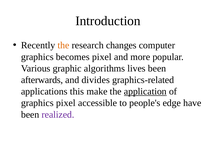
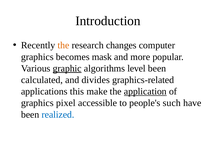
becomes pixel: pixel -> mask (102, 57)
graphic underline: none -> present (67, 68)
lives: lives -> level (137, 68)
afterwards: afterwards -> calculated (42, 80)
edge: edge -> such (172, 103)
realized colour: purple -> blue (58, 115)
